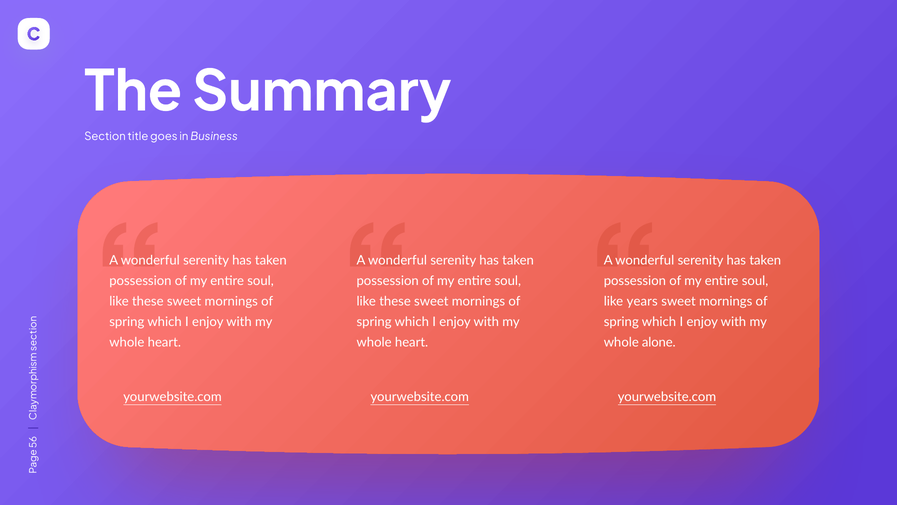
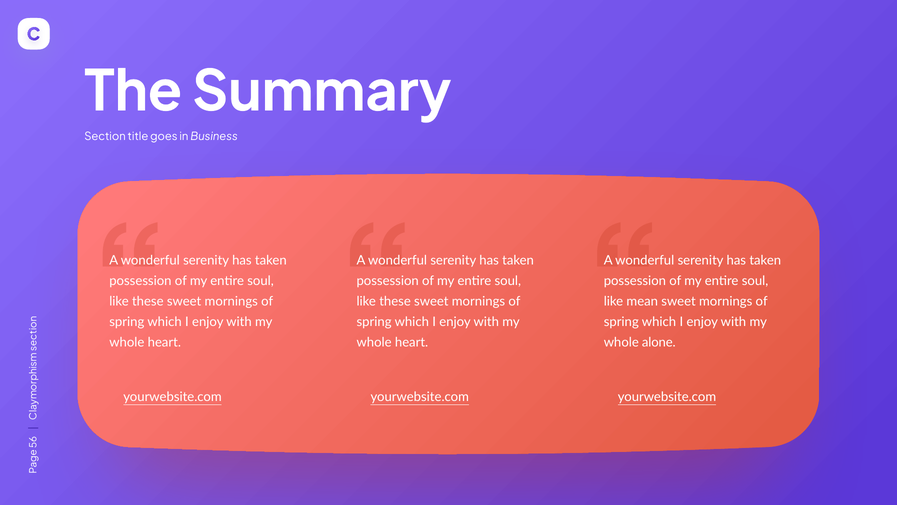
years: years -> mean (642, 301)
